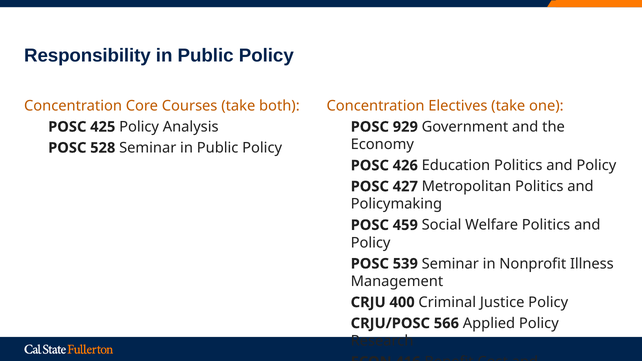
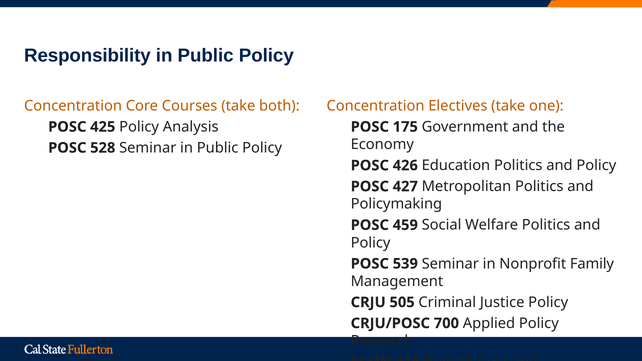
929: 929 -> 175 (405, 127)
Illness: Illness -> Family (592, 264)
400: 400 -> 505 (402, 302)
566: 566 -> 700 (446, 323)
